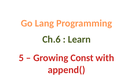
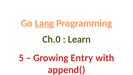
Lang underline: none -> present (44, 23)
Ch.6: Ch.6 -> Ch.0 (51, 39)
Const: Const -> Entry (82, 58)
